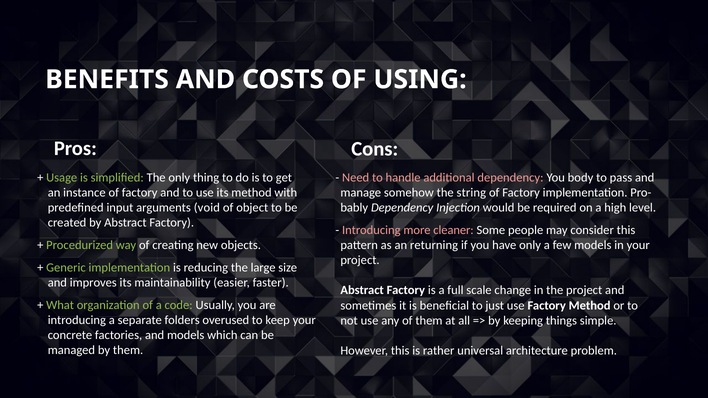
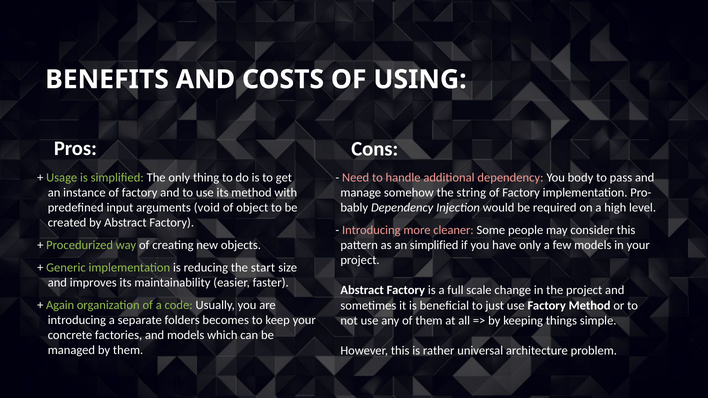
an returning: returning -> simplified (434, 245)
large: large -> start (263, 268)
What: What -> Again (60, 305)
overused: overused -> becomes (226, 320)
